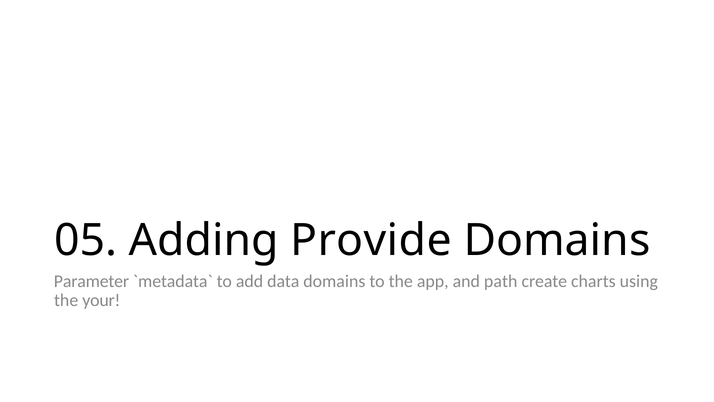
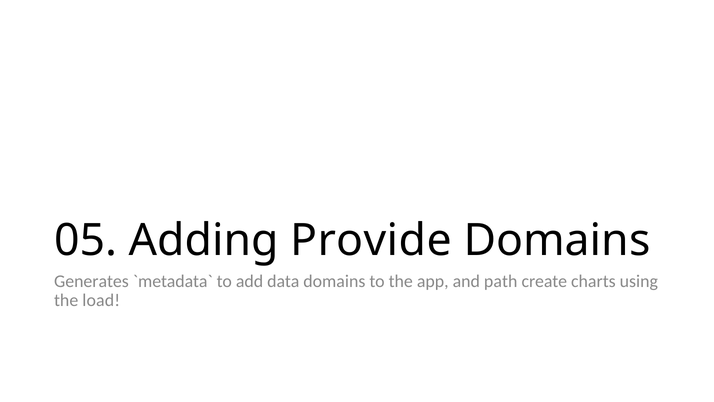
Parameter: Parameter -> Generates (91, 281)
your: your -> load (101, 300)
